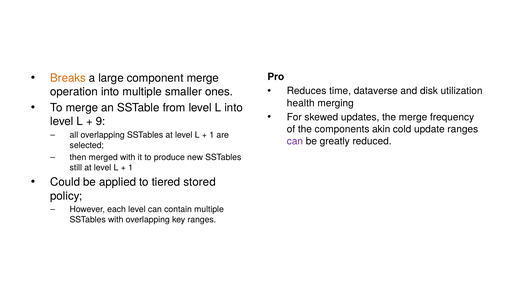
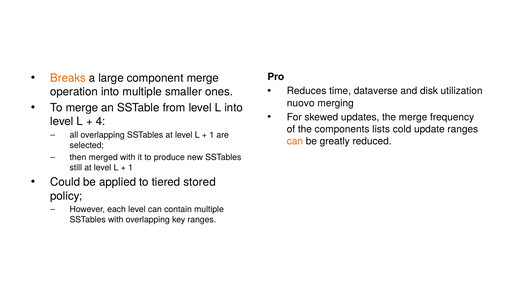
health: health -> nuovo (301, 103)
9: 9 -> 4 (101, 122)
akin: akin -> lists (381, 129)
can colour: purple -> orange (295, 141)
